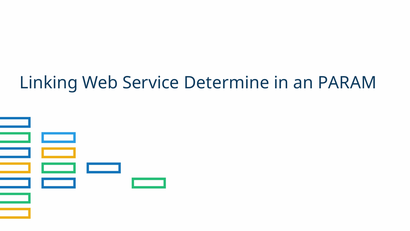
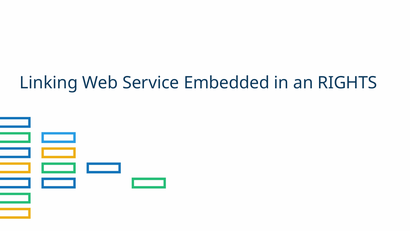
Determine: Determine -> Embedded (227, 83)
PARAM: PARAM -> RIGHTS (347, 83)
